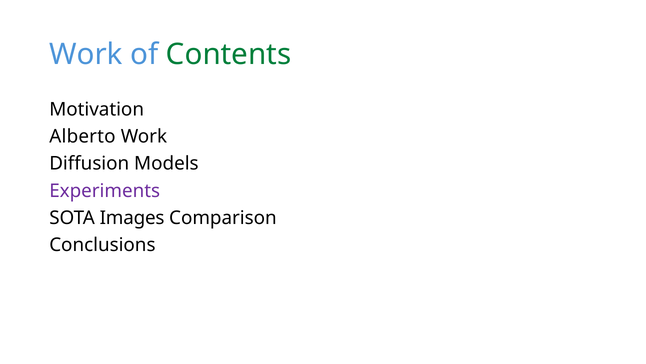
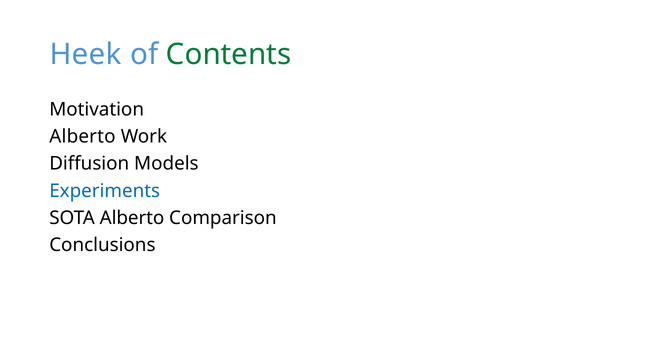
Work: Work -> Heek (86, 54)
Experiments colour: purple -> blue (105, 190)
SOTA Images: Images -> Alberto (132, 218)
